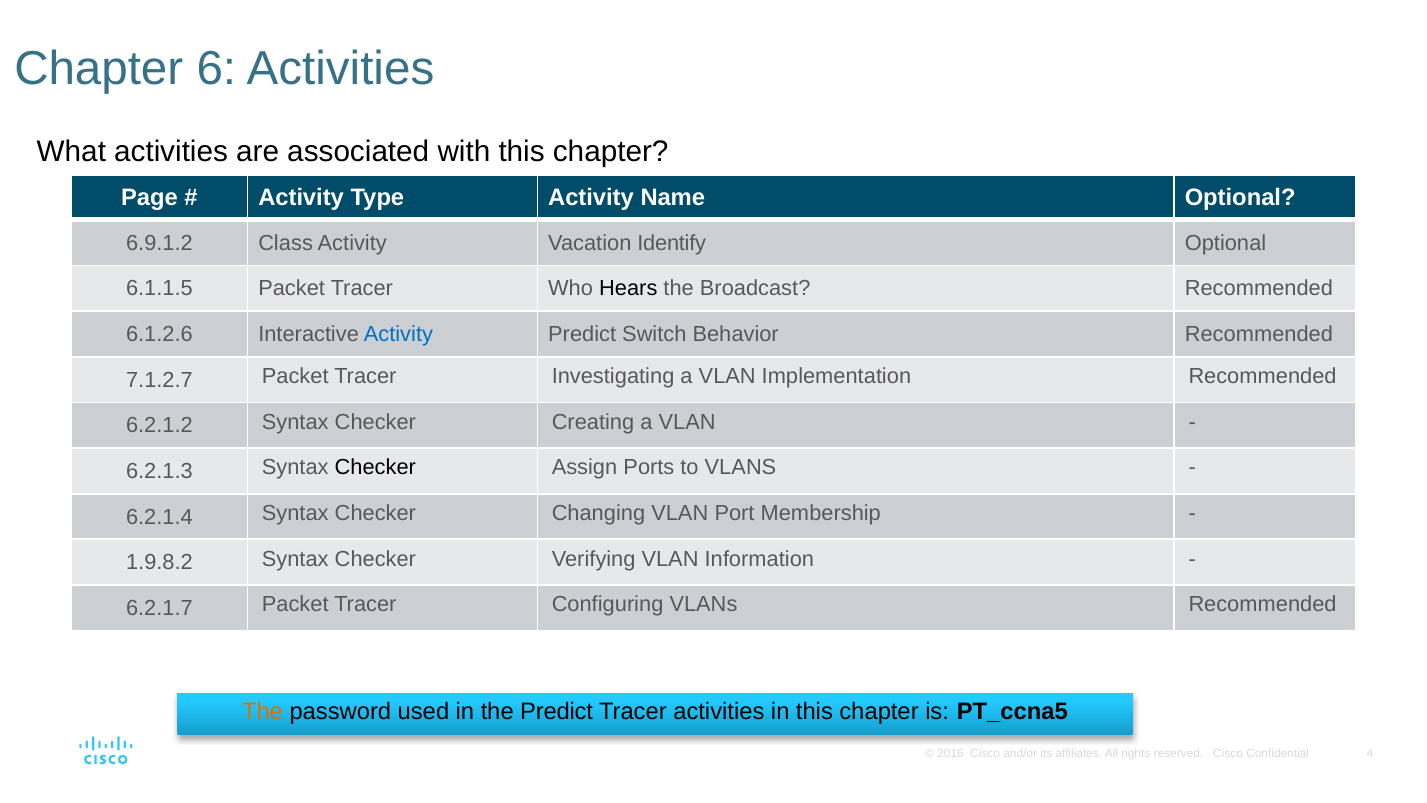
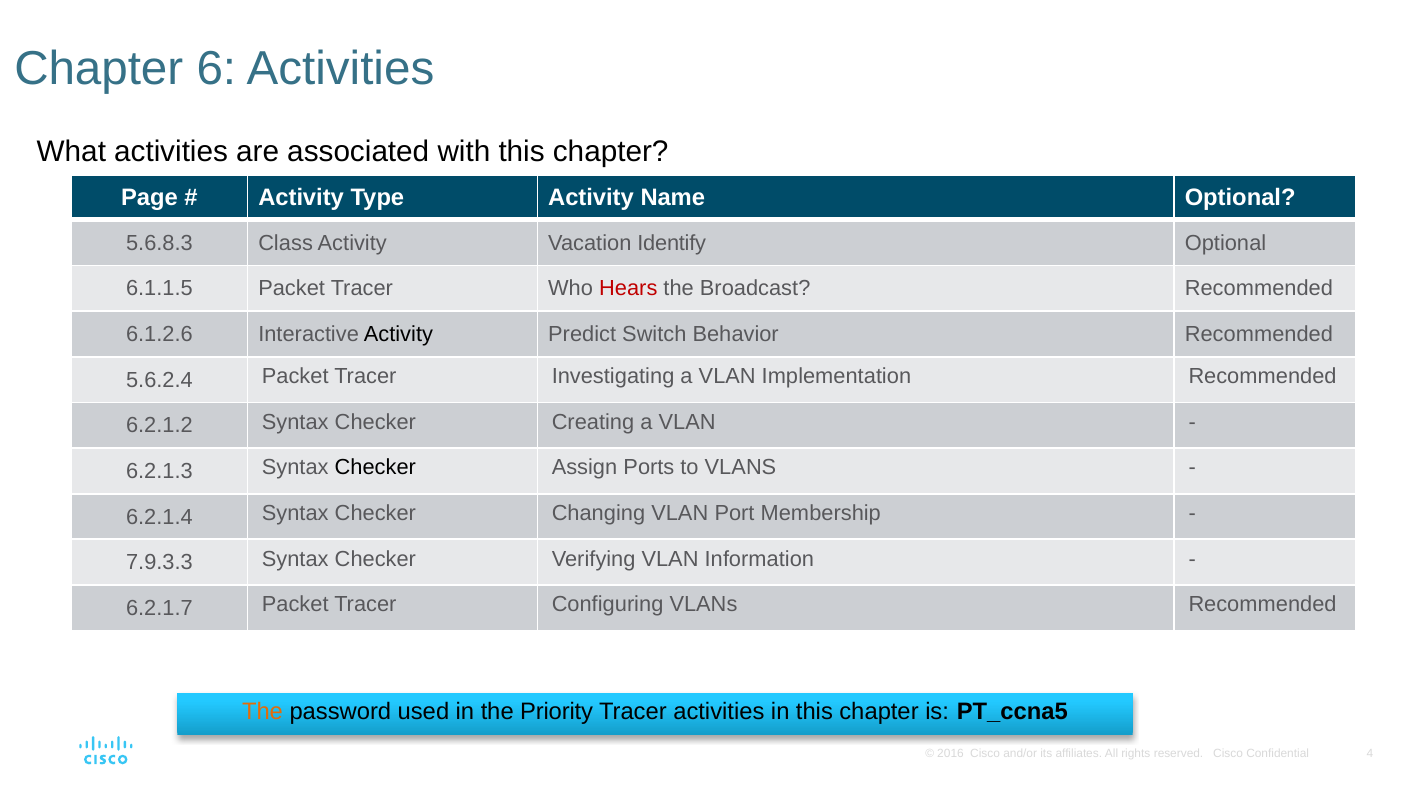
6.9.1.2: 6.9.1.2 -> 5.6.8.3 (159, 243)
Hears colour: black -> red (628, 289)
Activity colour: blue -> black (398, 334)
7.1.2.7: 7.1.2.7 -> 5.6.2.4 (159, 380)
1.9.8.2: 1.9.8.2 -> 7.9.3.3 (159, 562)
the Predict: Predict -> Priority (557, 711)
